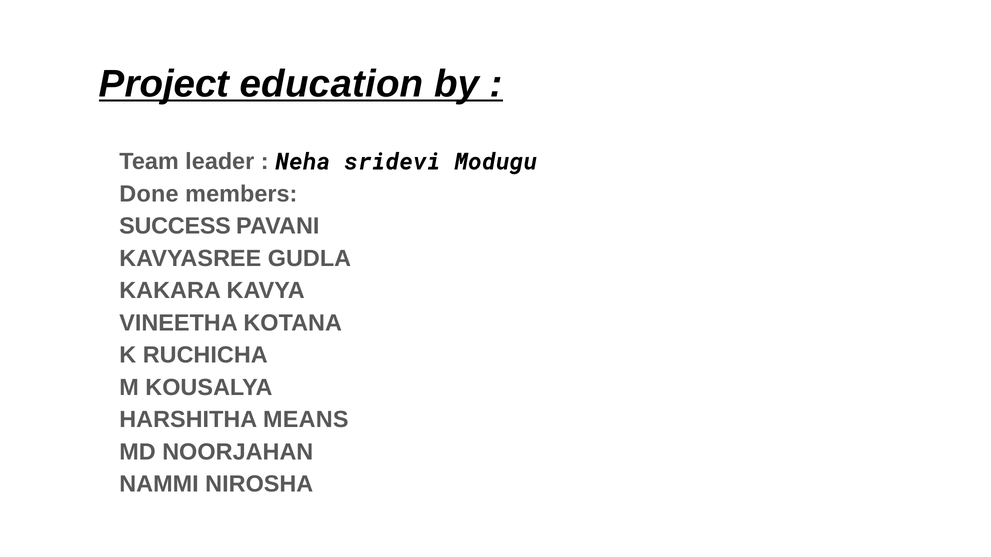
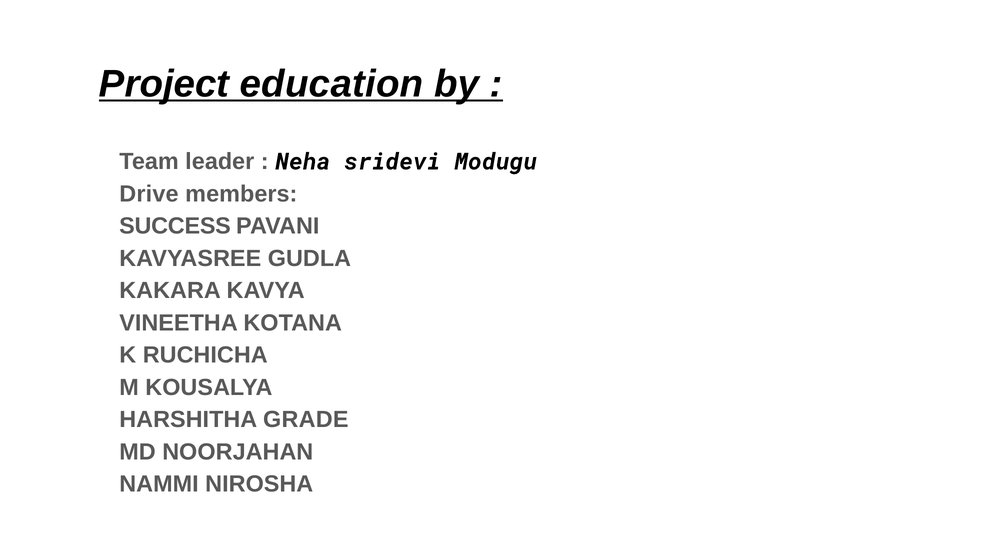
Done: Done -> Drive (149, 194)
MEANS: MEANS -> GRADE (306, 420)
